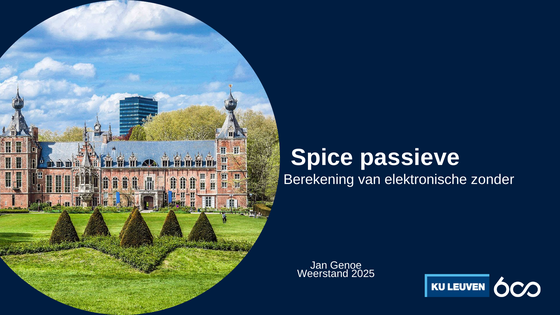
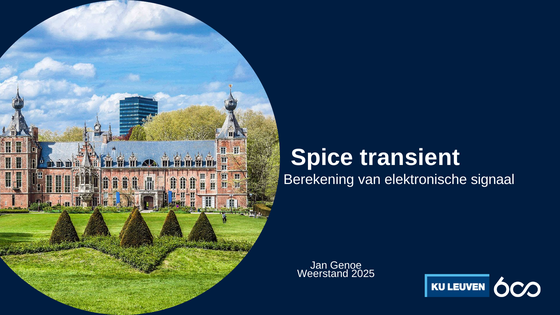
passieve: passieve -> transient (410, 157)
zonder: zonder -> signaal (493, 179)
